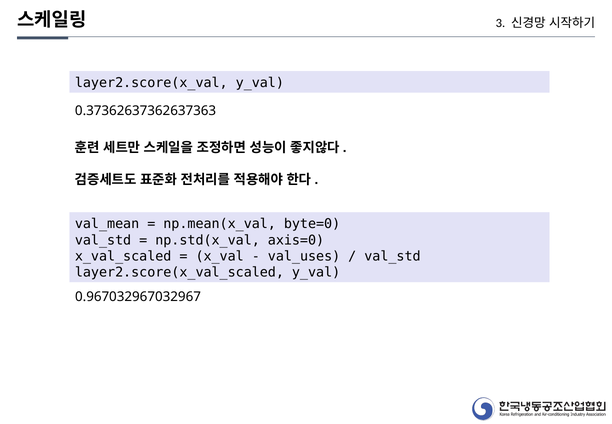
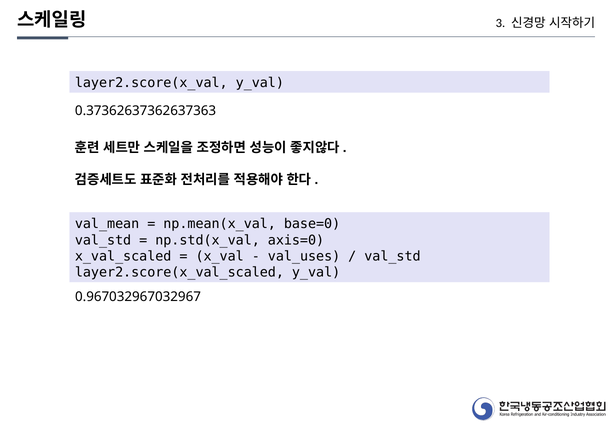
byte=0: byte=0 -> base=0 (312, 224)
